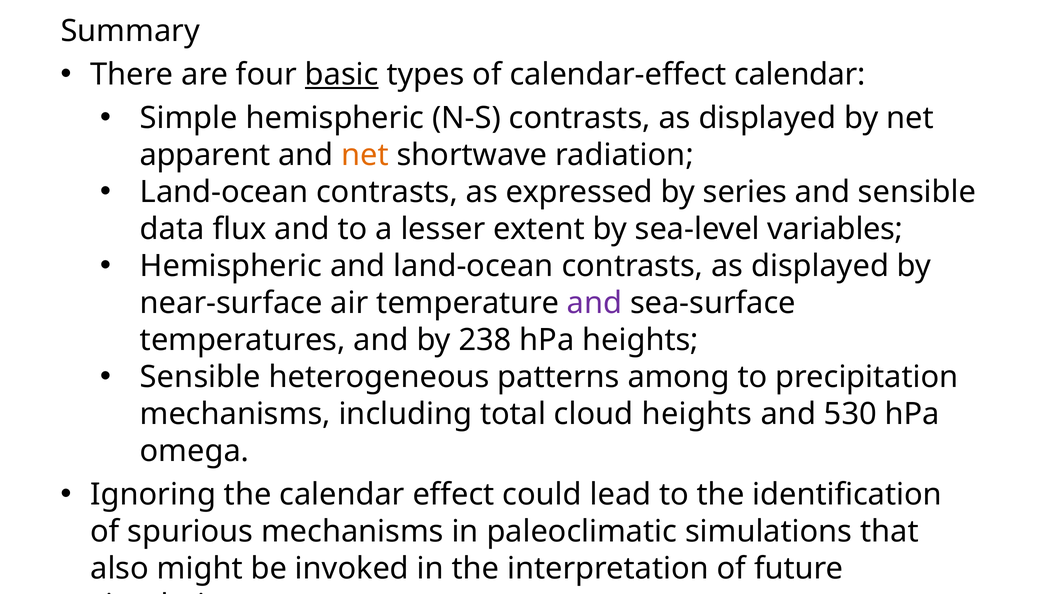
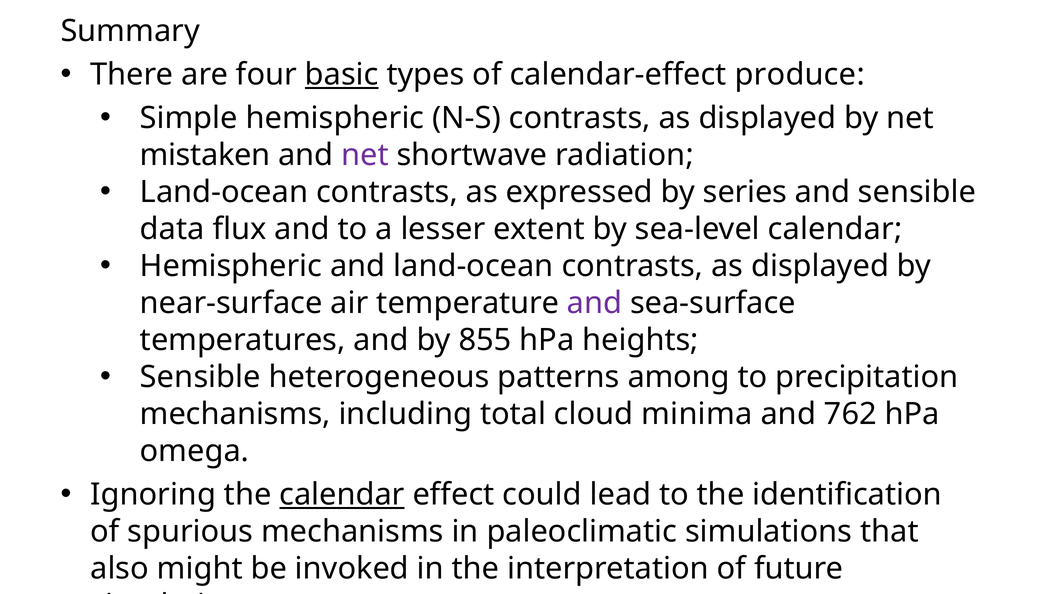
calendar-effect calendar: calendar -> produce (800, 75)
apparent: apparent -> mistaken (205, 155)
net colour: orange -> purple (365, 155)
sea-level variables: variables -> calendar (835, 229)
238: 238 -> 855 (485, 341)
cloud heights: heights -> minima (697, 415)
530: 530 -> 762 (850, 415)
calendar underline: none -> present (342, 495)
